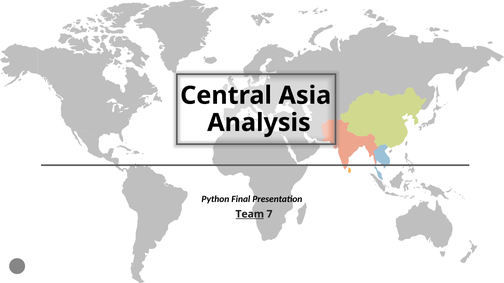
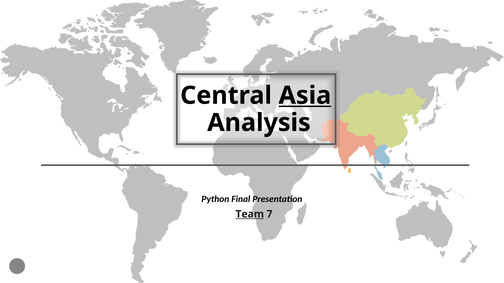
Asia underline: none -> present (305, 96)
